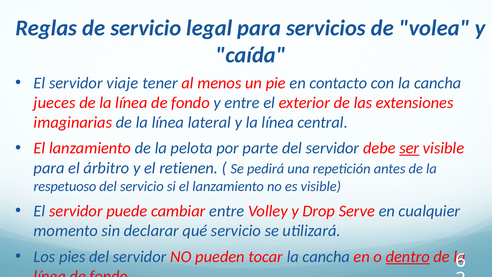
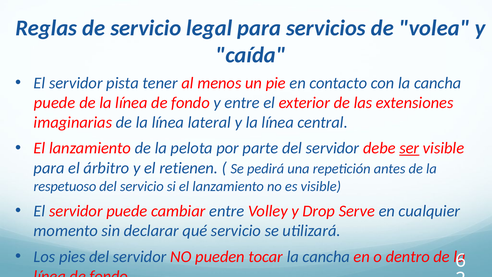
viaje: viaje -> pista (123, 83)
jueces: jueces -> puede (55, 103)
dentro underline: present -> none (408, 256)
